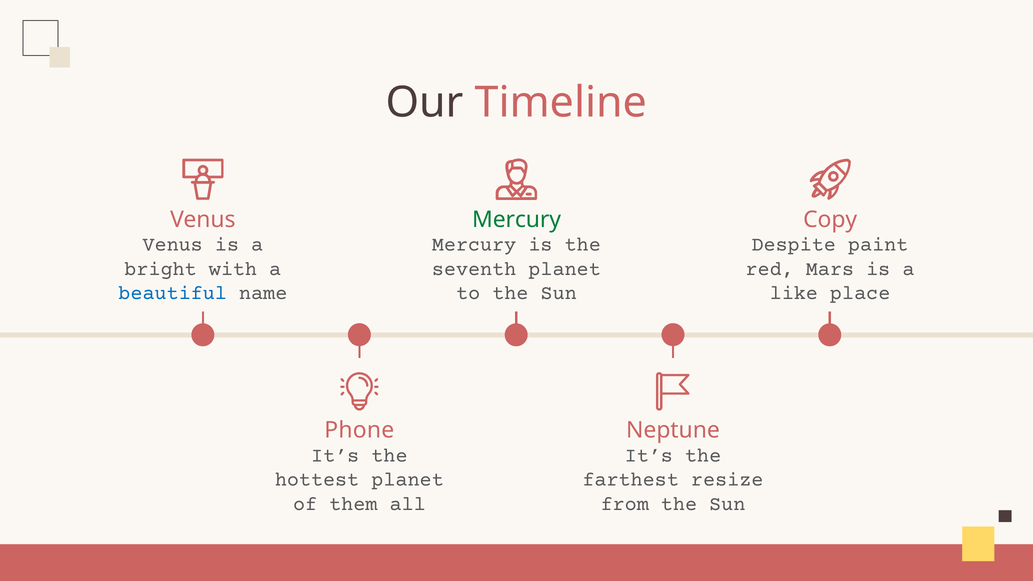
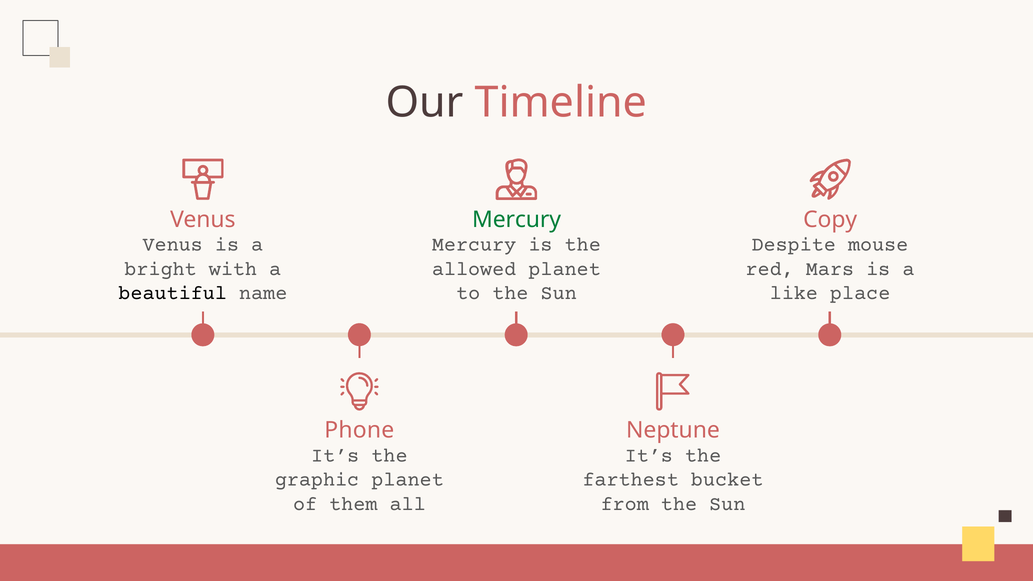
paint: paint -> mouse (878, 244)
seventh: seventh -> allowed (474, 268)
beautiful colour: blue -> black (173, 293)
hottest: hottest -> graphic (317, 479)
resize: resize -> bucket (727, 479)
